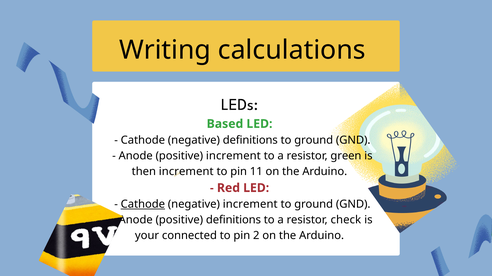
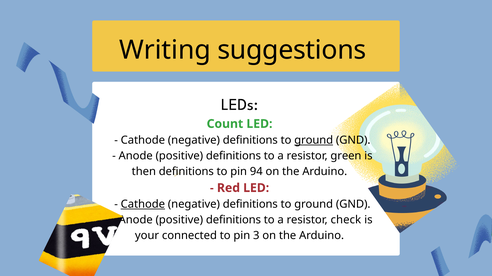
calculations: calculations -> suggestions (292, 50)
Based: Based -> Count (225, 124)
ground underline: none -> present (314, 140)
increment: increment -> definitions (233, 156)
then increment: increment -> definitions (186, 172)
11: 11 -> 94 (256, 172)
increment: increment -> definitions (250, 205)
2: 2 -> 3 (256, 236)
